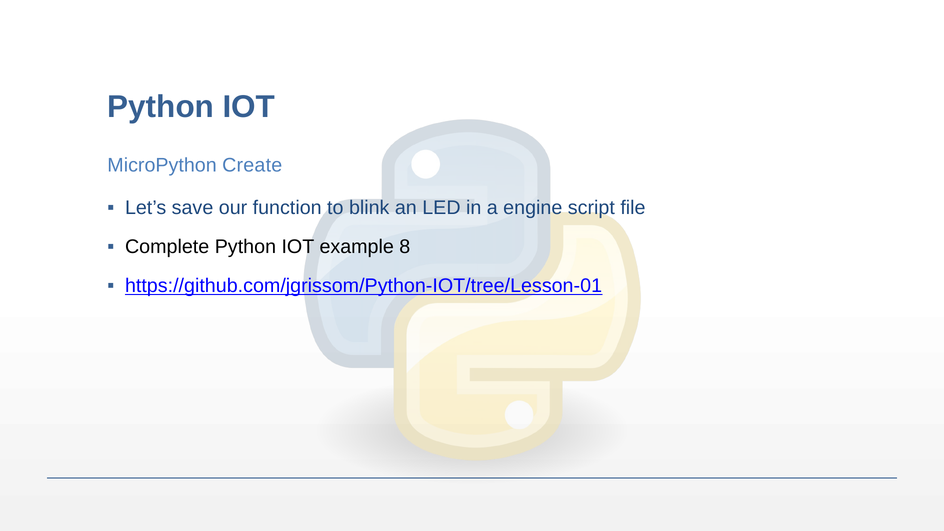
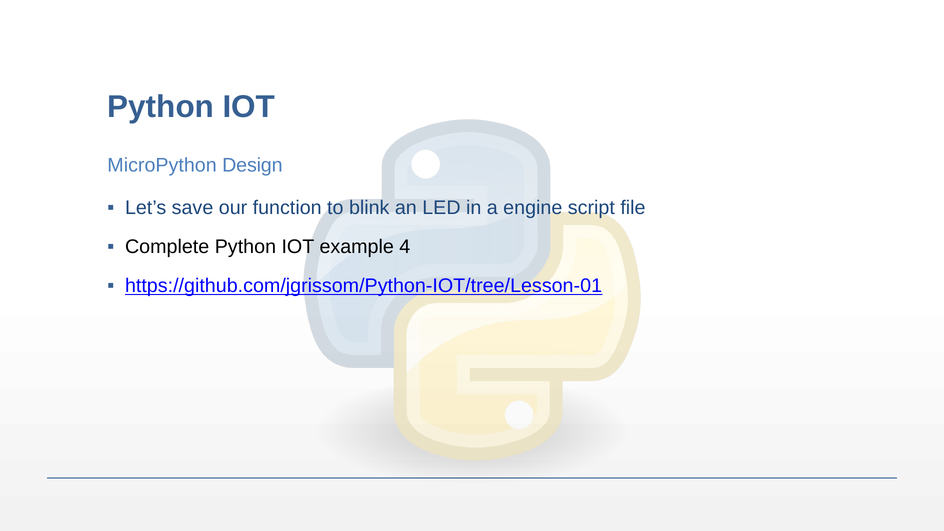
Create: Create -> Design (252, 165)
8: 8 -> 4 (405, 247)
